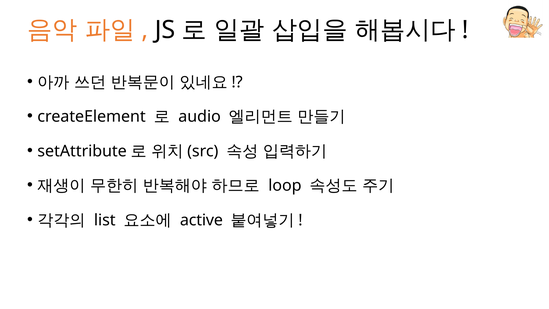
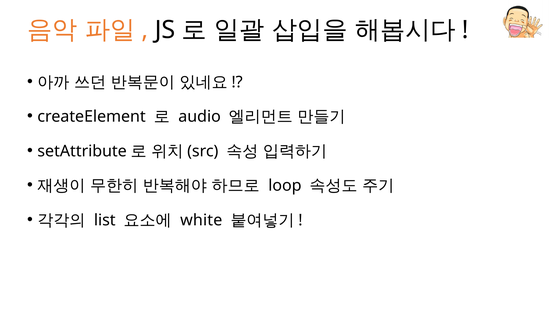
active: active -> white (201, 220)
